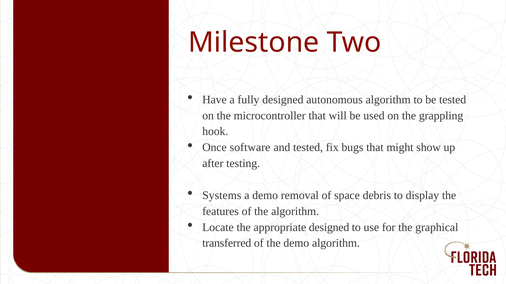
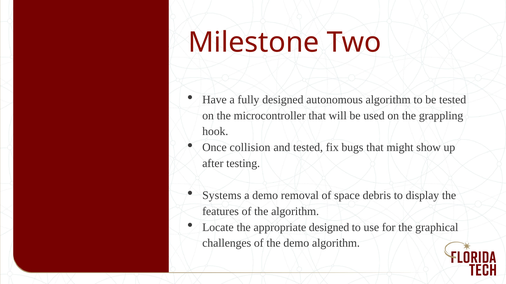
software: software -> collision (250, 148)
transferred: transferred -> challenges (227, 244)
